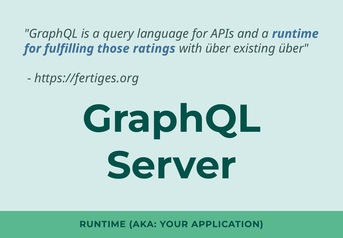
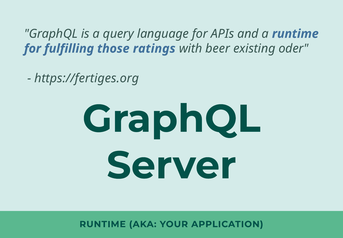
with über: über -> beer (218, 48)
existing über: über -> oder (294, 48)
